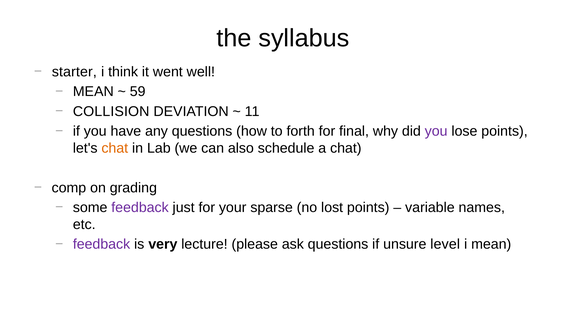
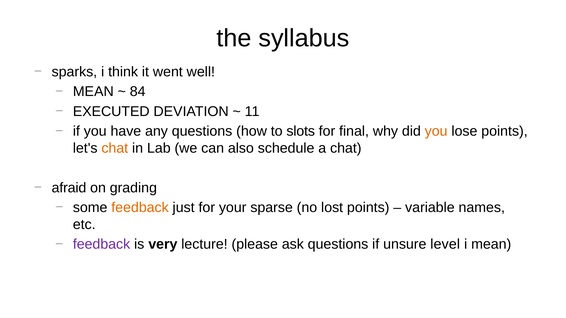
starter: starter -> sparks (74, 72)
59: 59 -> 84 (138, 92)
COLLISION: COLLISION -> EXECUTED (111, 112)
forth: forth -> slots (301, 131)
you colour: purple -> orange (436, 131)
comp: comp -> afraid (69, 188)
feedback colour: purple -> orange (140, 208)
